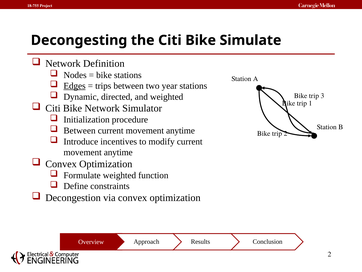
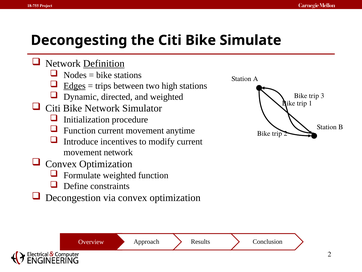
Definition underline: none -> present (104, 63)
year: year -> high (170, 86)
Between: Between -> Function (80, 130)
anytime: anytime -> network (118, 152)
